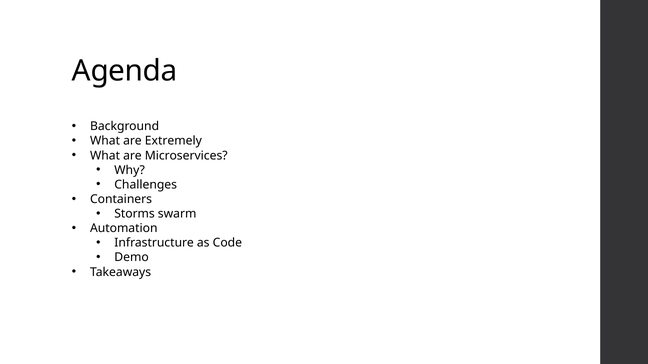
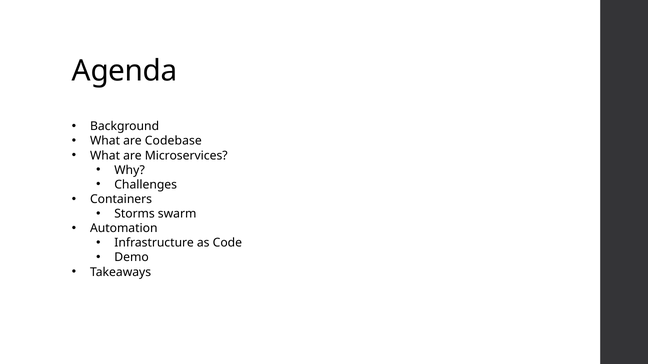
Extremely: Extremely -> Codebase (173, 141)
